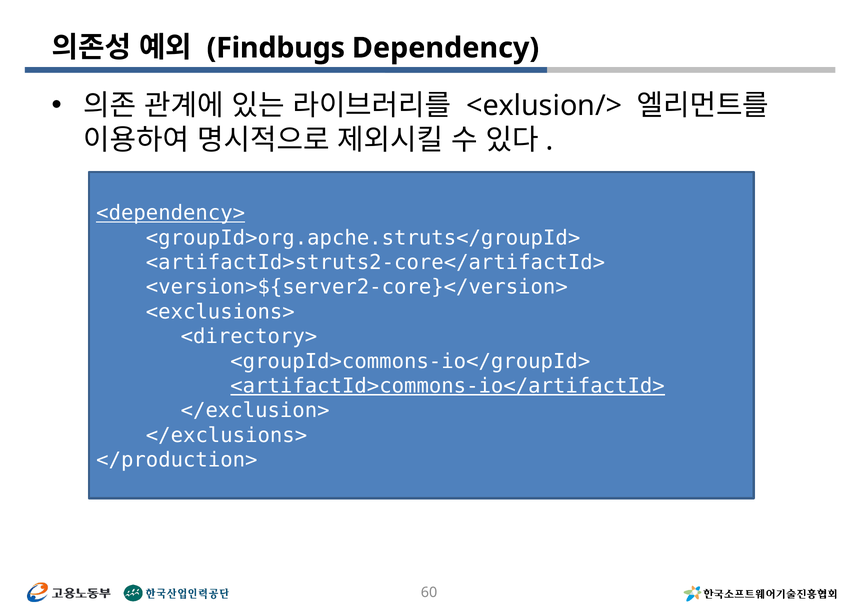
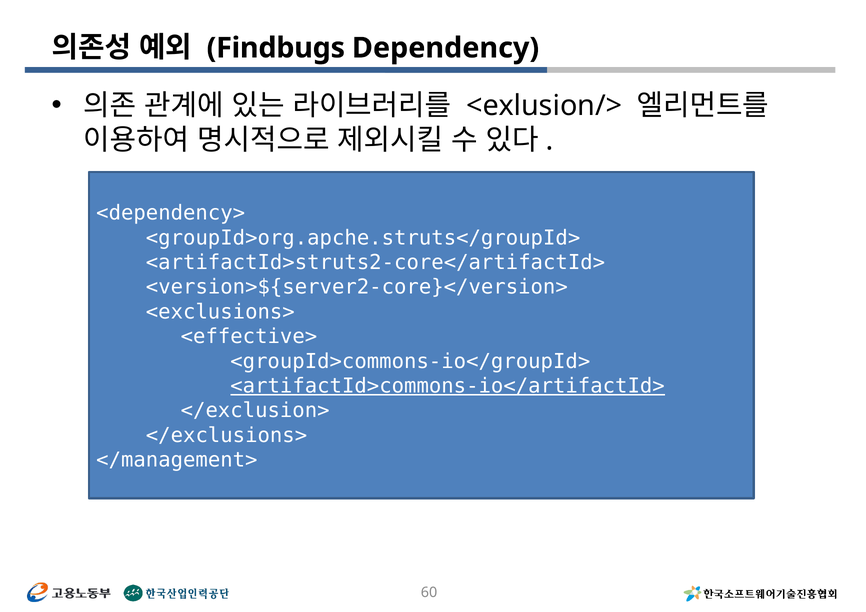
<dependency> underline: present -> none (171, 213)
<directory>: <directory> -> <effective> (249, 337)
</production>: </production> -> </management> (177, 460)
